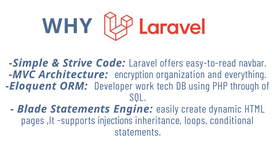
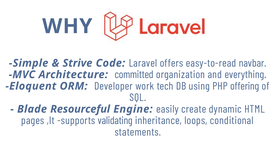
encryption: encryption -> committed (134, 75)
through: through -> offering (245, 86)
Blade Statements: Statements -> Resourceful (80, 109)
injections: injections -> validating (115, 121)
